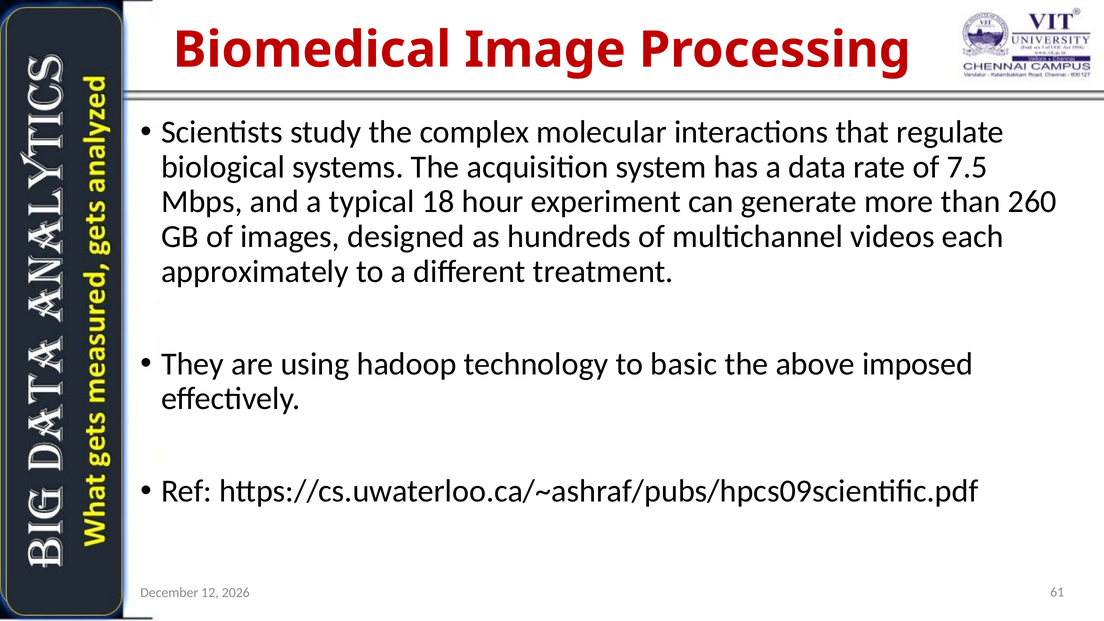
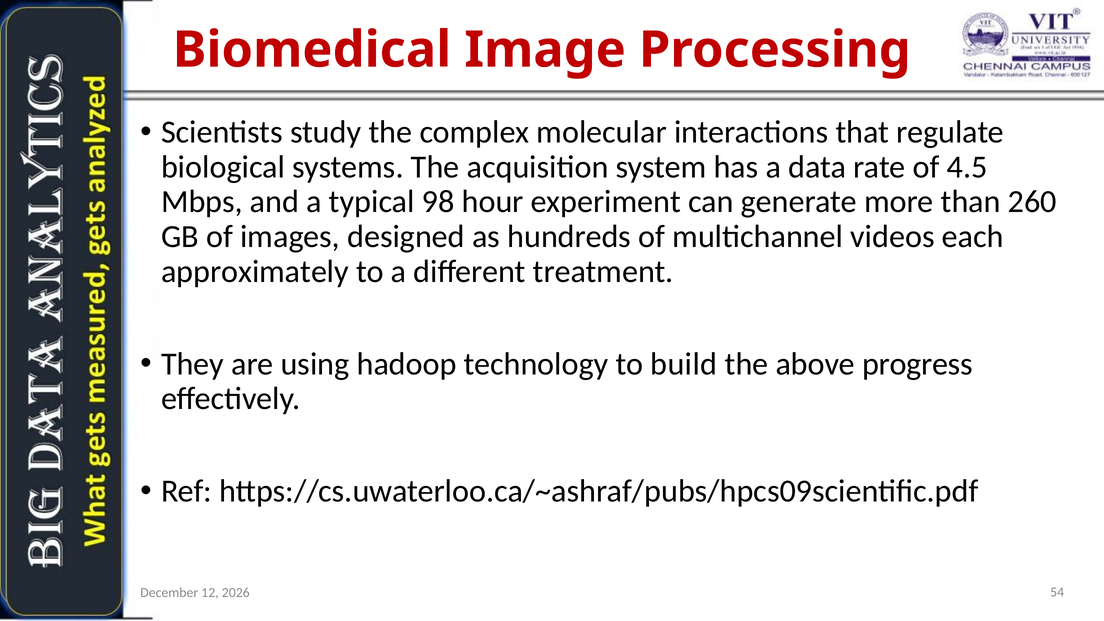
7.5: 7.5 -> 4.5 (967, 167)
18: 18 -> 98 (438, 202)
basic: basic -> build (684, 364)
imposed: imposed -> progress (918, 364)
61: 61 -> 54 (1057, 592)
